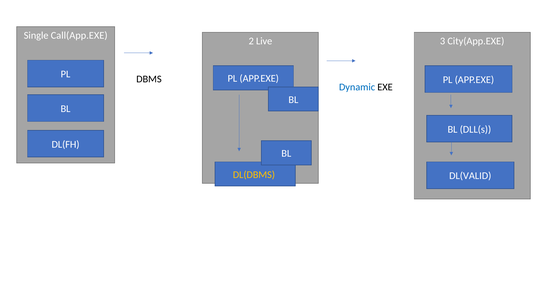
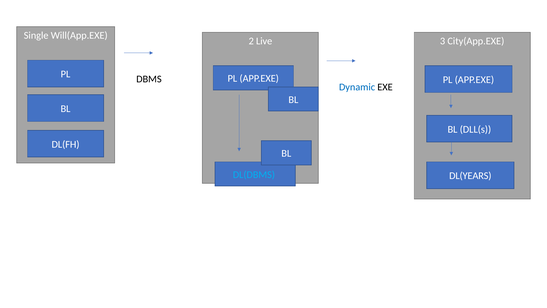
Call(App.EXE: Call(App.EXE -> Will(App.EXE (79, 36)
DL(DBMS colour: yellow -> light blue (254, 175)
DL(VALID: DL(VALID -> DL(YEARS (470, 176)
